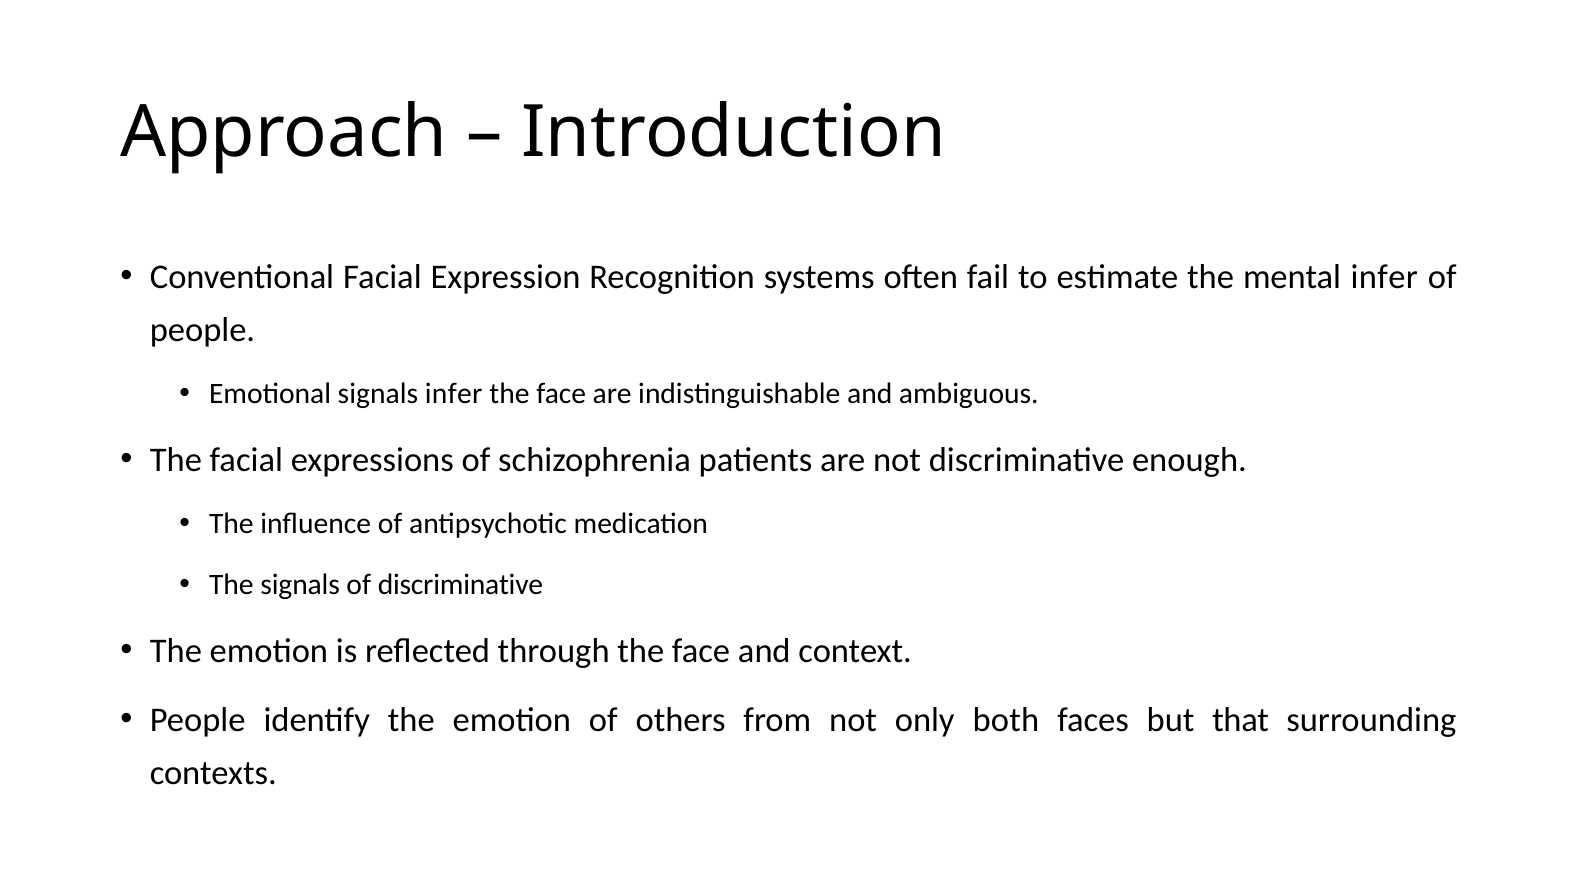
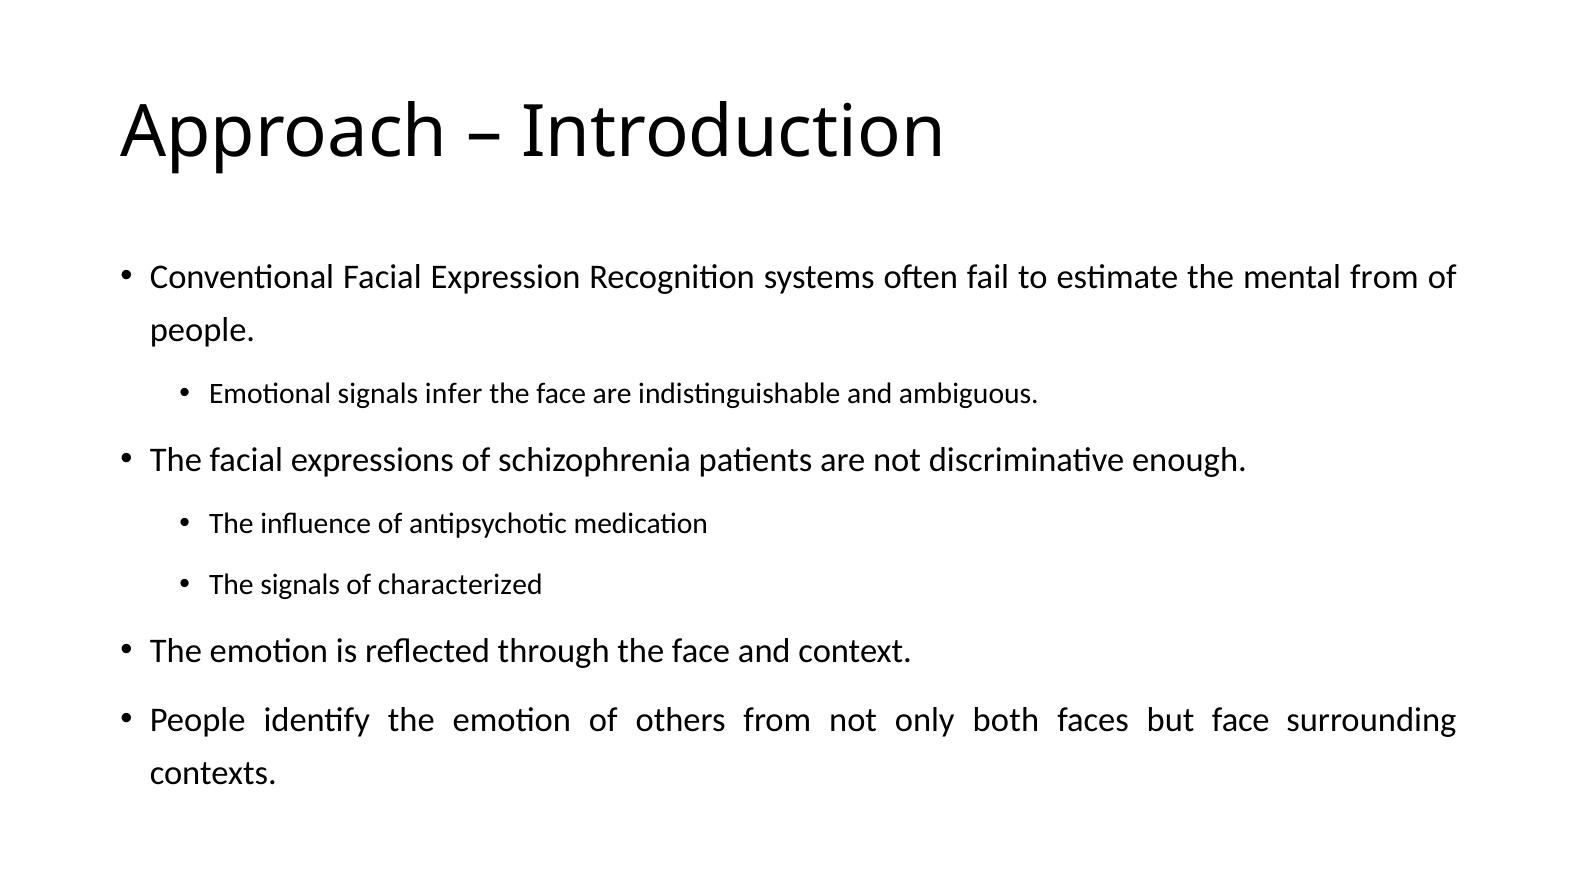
mental infer: infer -> from (1384, 277)
of discriminative: discriminative -> characterized (460, 585)
but that: that -> face (1241, 720)
